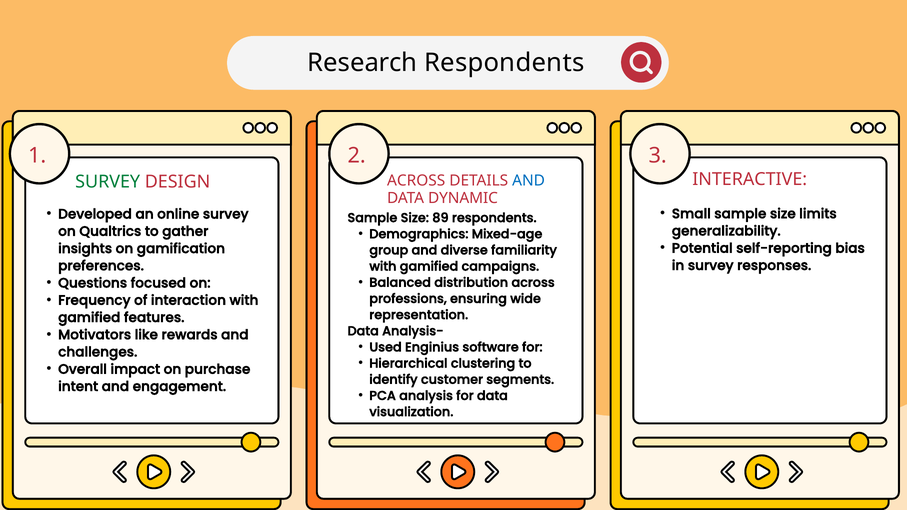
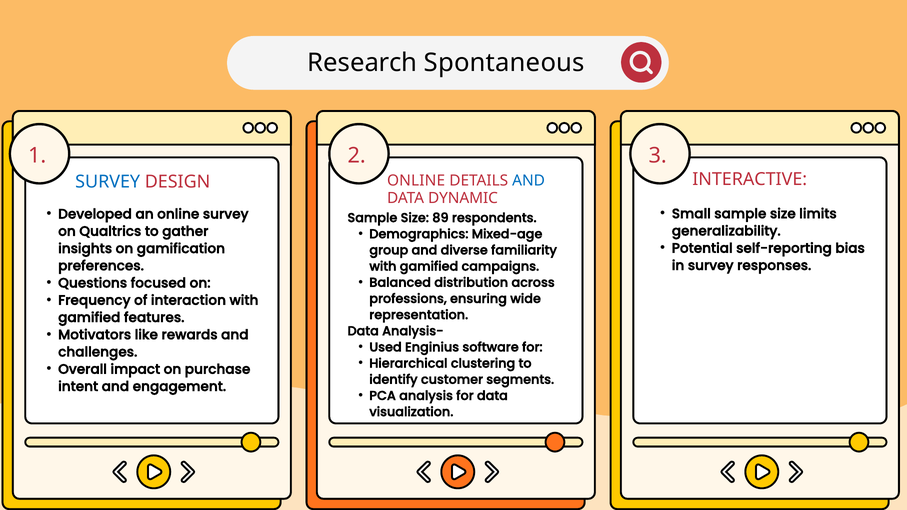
Research Respondents: Respondents -> Spontaneous (504, 63)
ACROSS: ACROSS -> ONLINE (416, 181)
SURVEY colour: green -> blue (108, 182)
